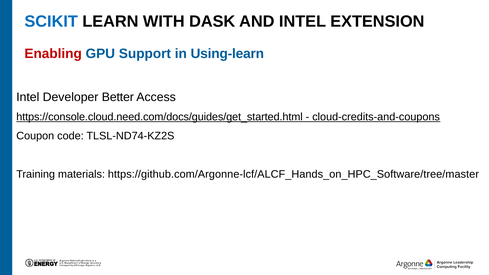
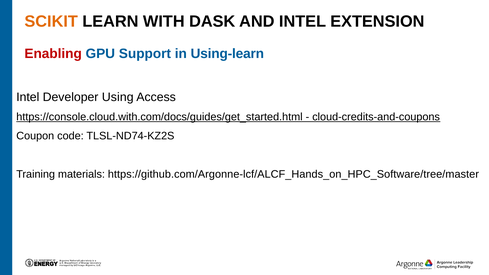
SCIKIT colour: blue -> orange (51, 21)
Better: Better -> Using (118, 97)
https://console.cloud.need.com/docs/guides/get_started.html: https://console.cloud.need.com/docs/guides/get_started.html -> https://console.cloud.with.com/docs/guides/get_started.html (159, 117)
